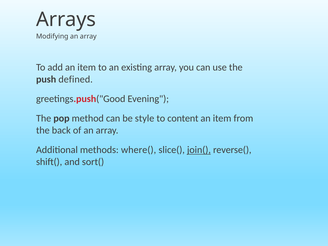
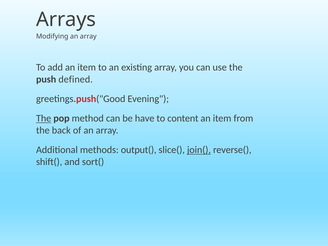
The underline: none -> present (44, 118)
style: style -> have (145, 118)
where(: where( -> output( (139, 150)
